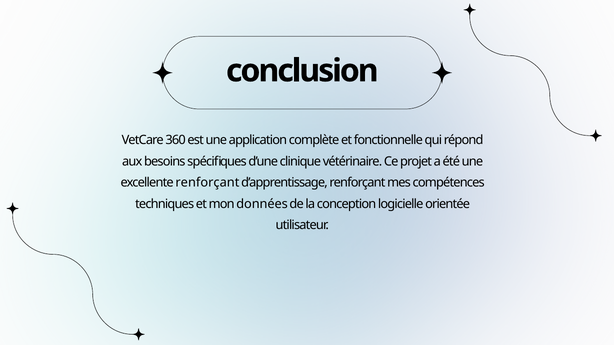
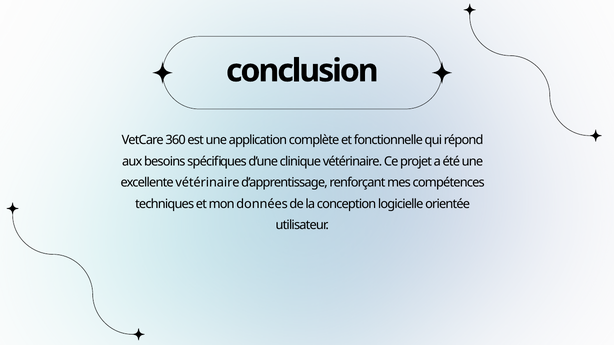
excellente renforçant: renforçant -> vétérinaire (207, 183)
